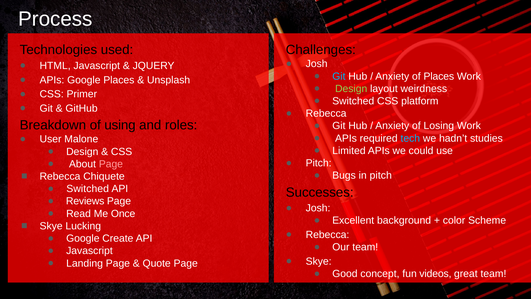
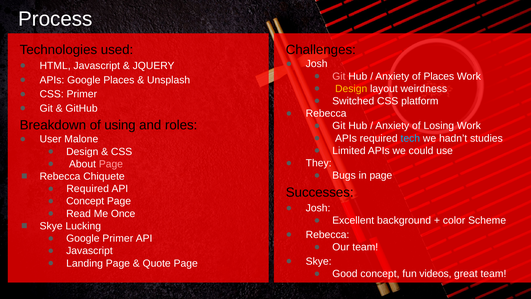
Git colour: light blue -> pink (339, 76)
Design colour: light green -> yellow (351, 89)
Pitch: Pitch -> They (319, 163)
in pitch: pitch -> page (381, 175)
Switched: Switched -> Required (88, 189)
Reviews: Reviews -> Concept (85, 201)
Google Create: Create -> Primer (118, 238)
